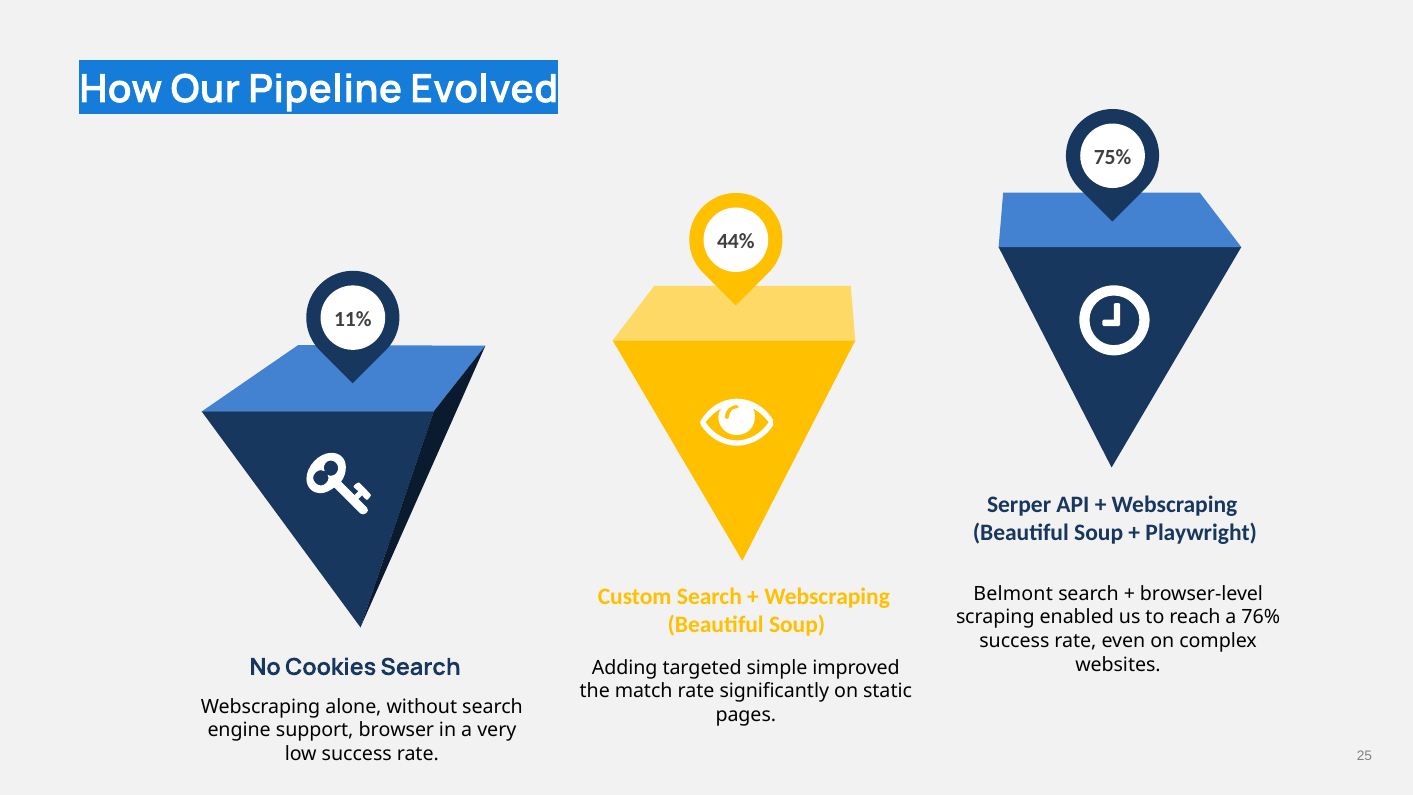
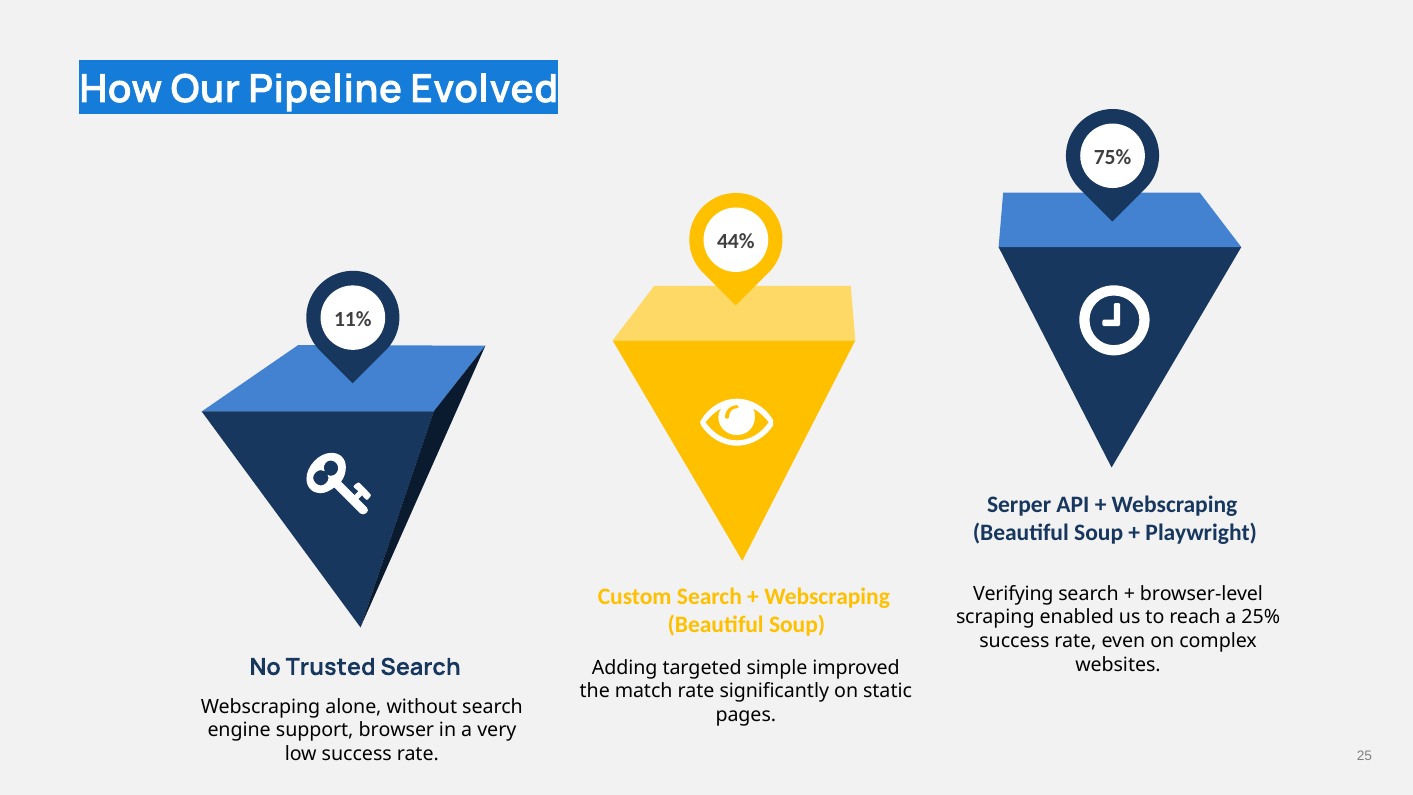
Belmont: Belmont -> Verifying (1013, 594)
76%: 76% -> 25% (1261, 617)
Cookies: Cookies -> Trusted (331, 667)
